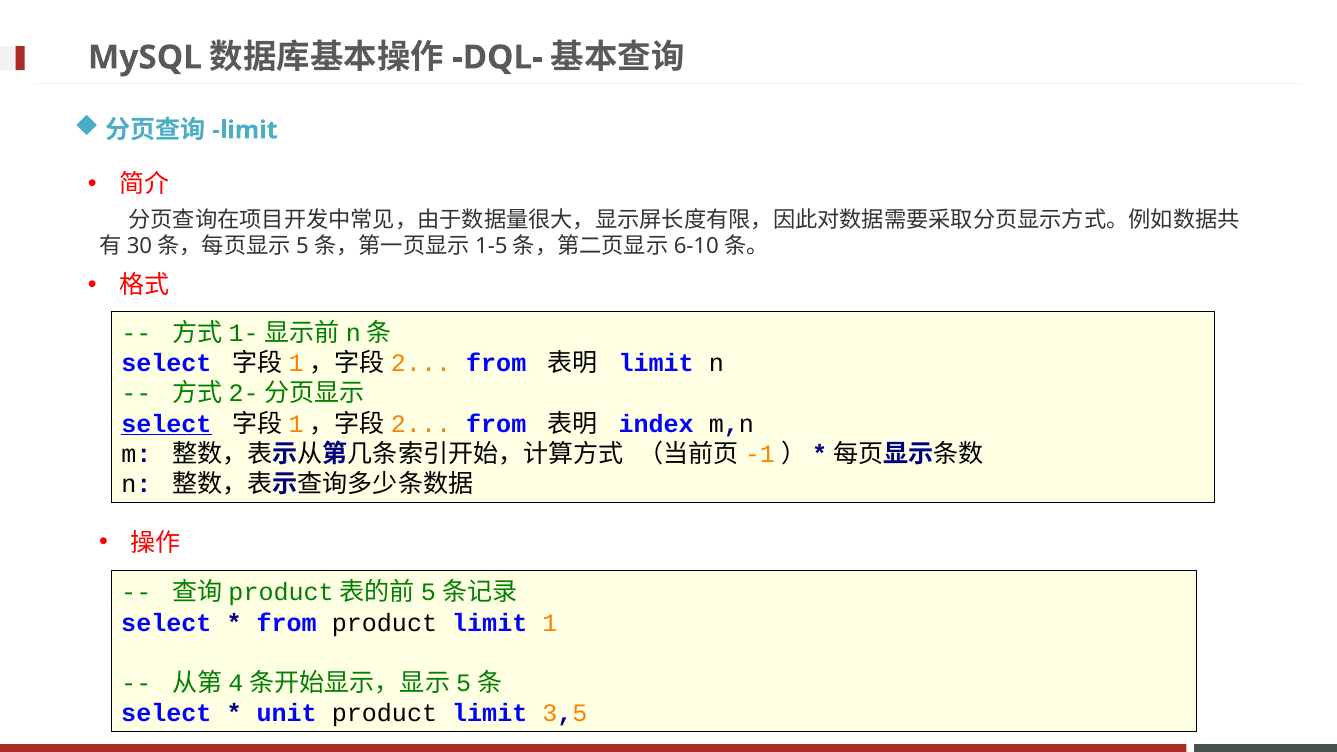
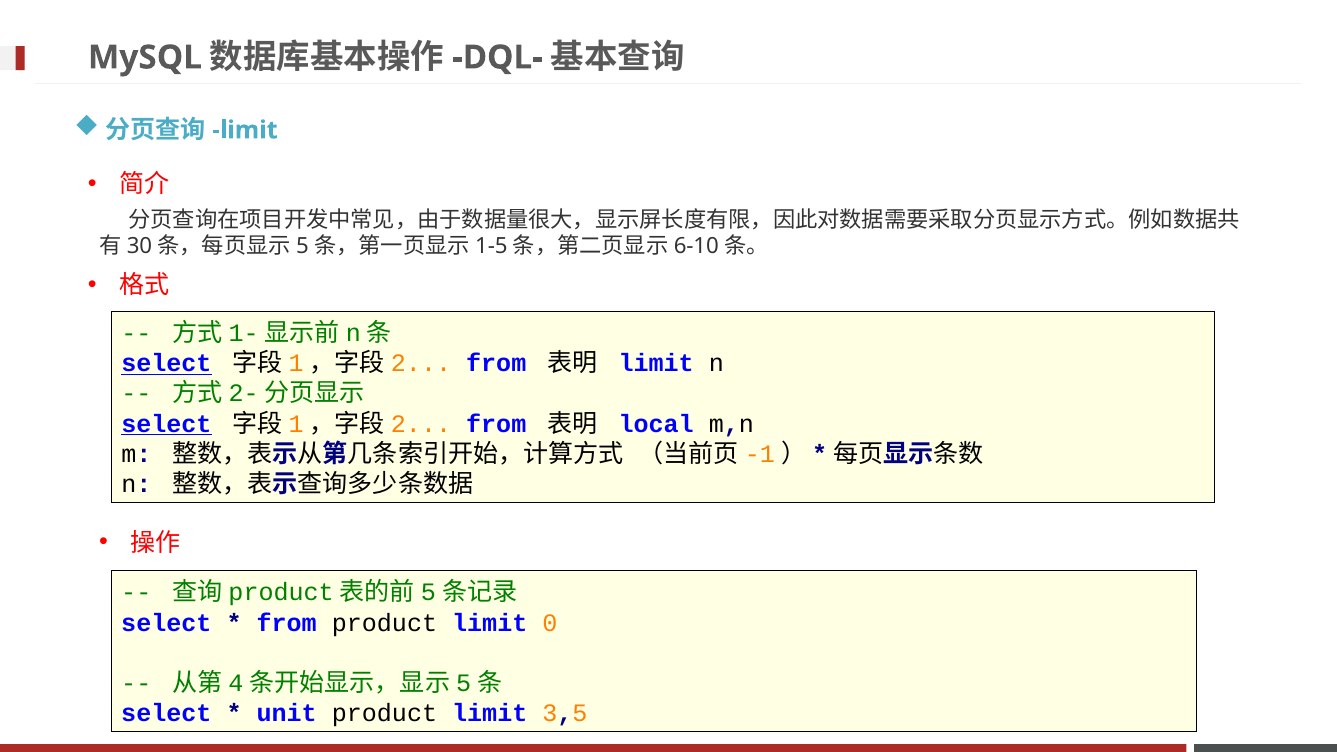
select underline: none -> present (166, 364)
index: index -> local (656, 424)
1: 1 -> 0 (550, 623)
